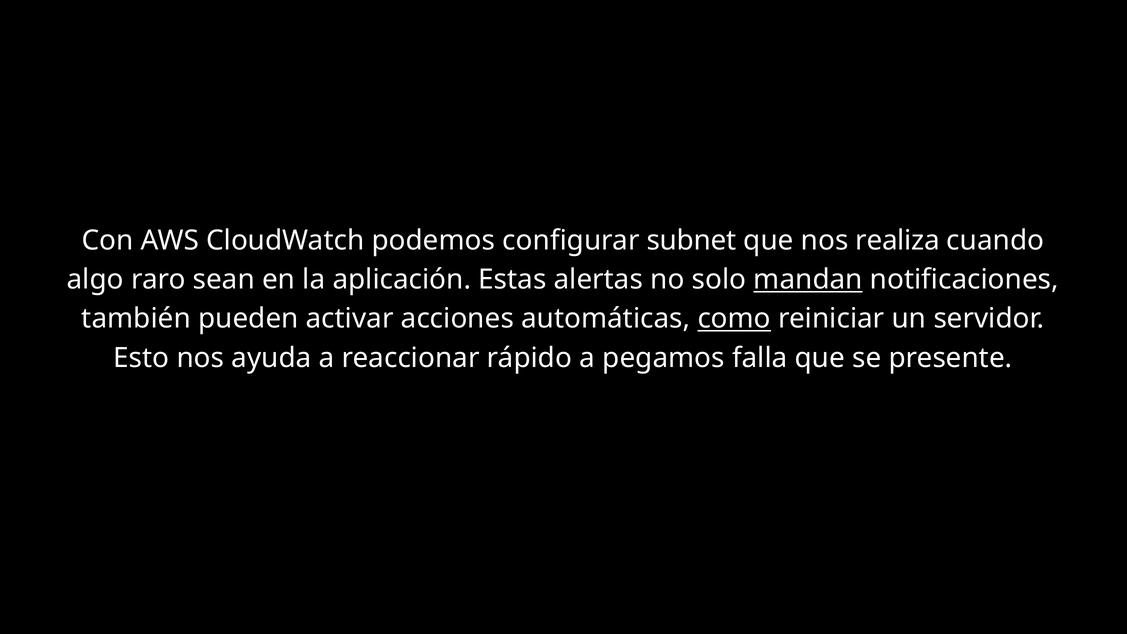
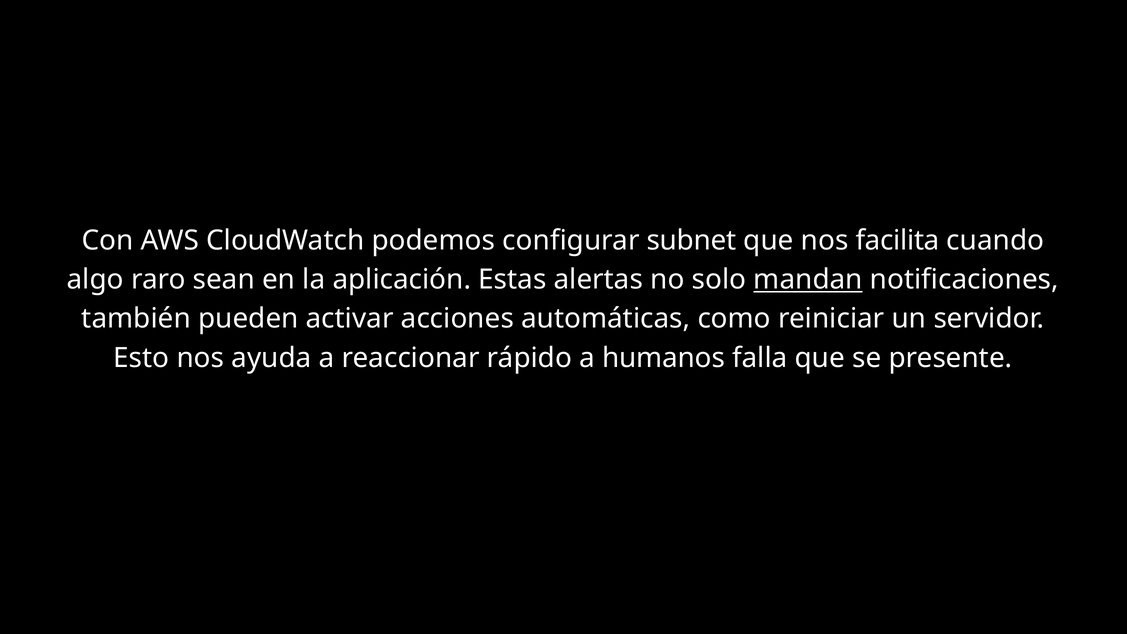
realiza: realiza -> facilita (898, 240)
como underline: present -> none (734, 319)
pegamos: pegamos -> humanos (664, 358)
